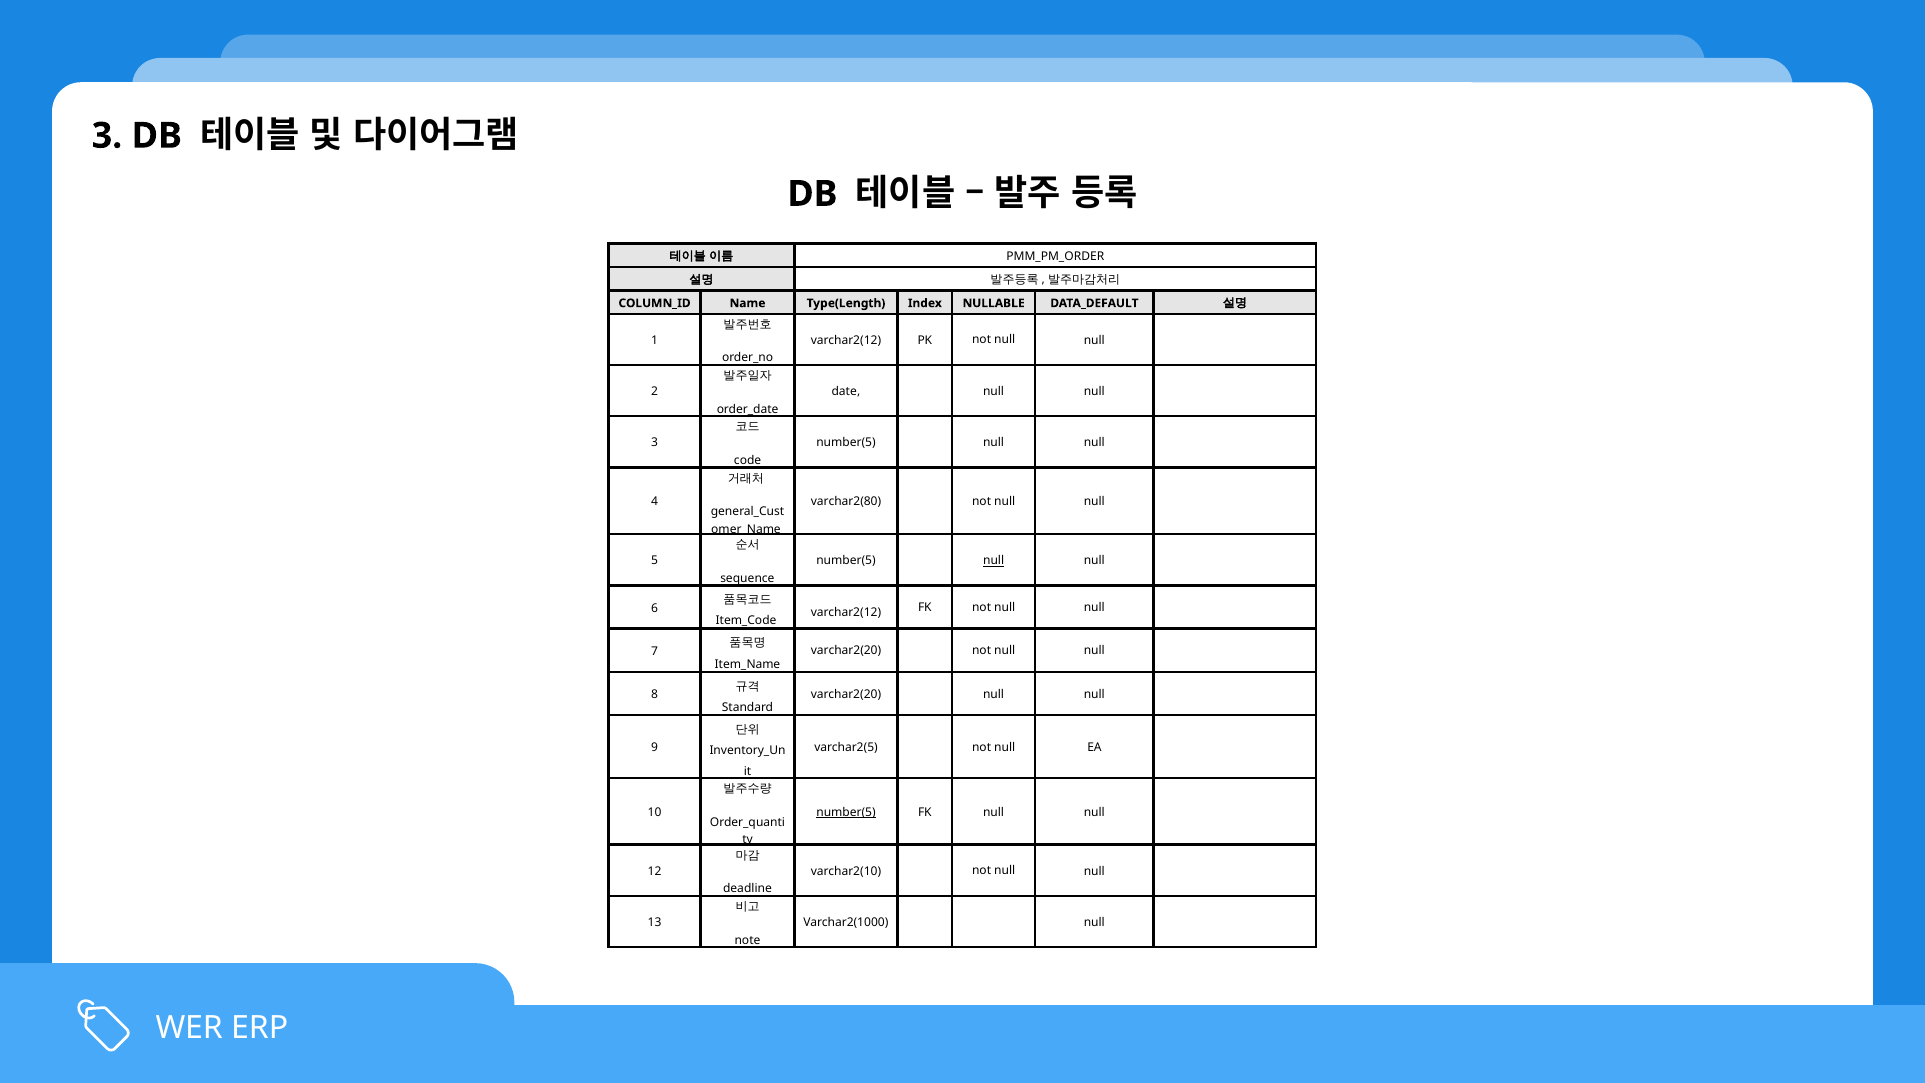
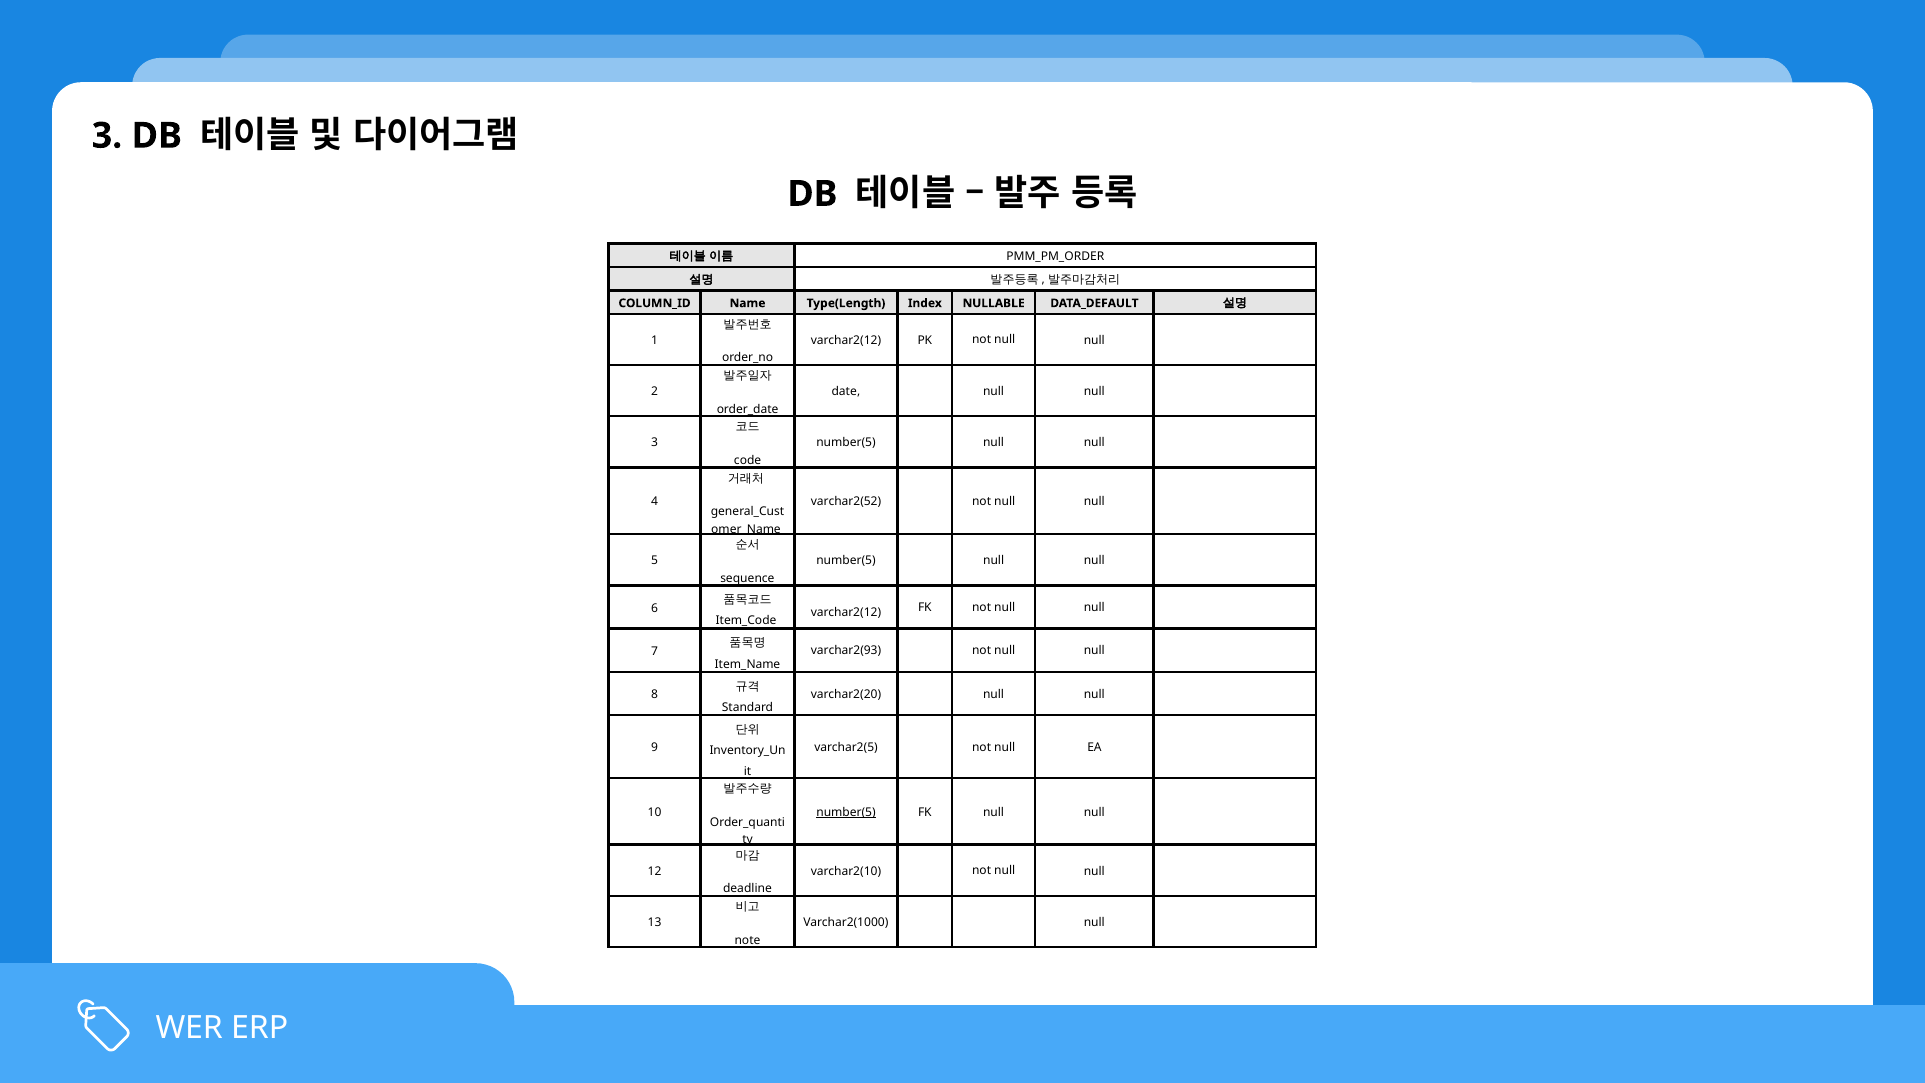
varchar2(80: varchar2(80 -> varchar2(52 (846, 502)
null underline: present -> none (994, 561)
varchar2(20: varchar2(20 -> varchar2(93 (846, 651)
